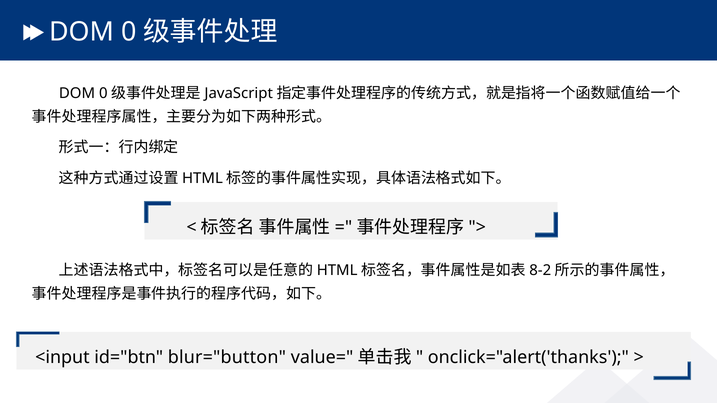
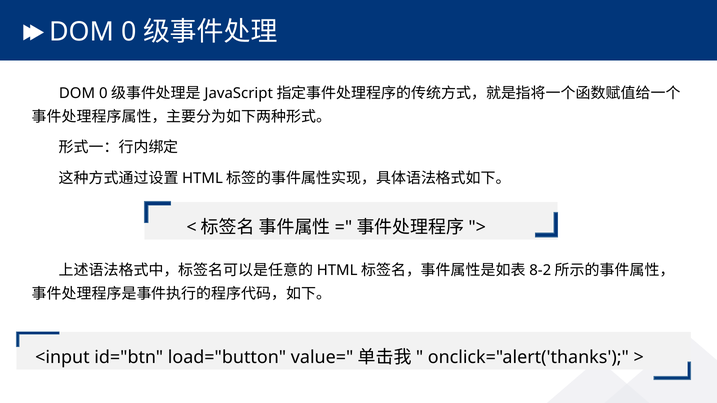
blur="button: blur="button -> load="button (227, 358)
